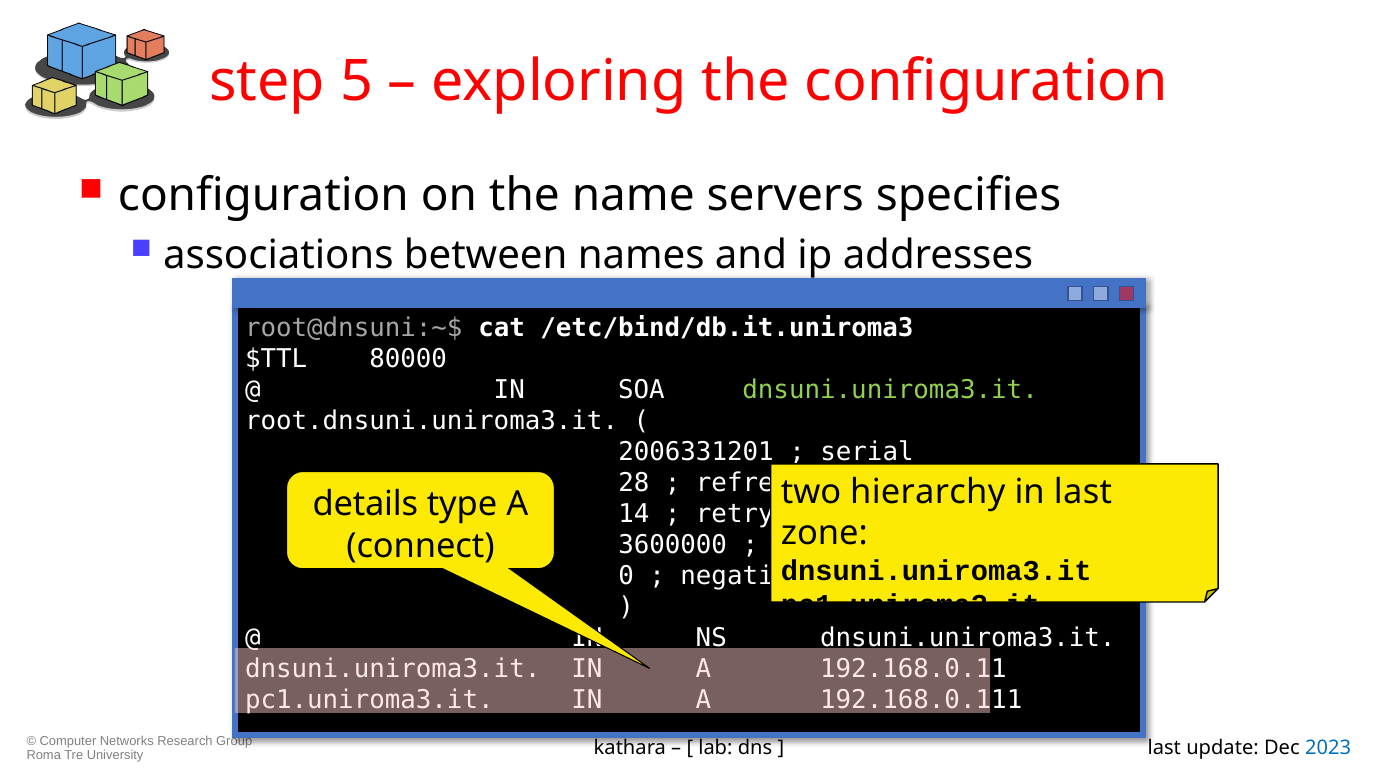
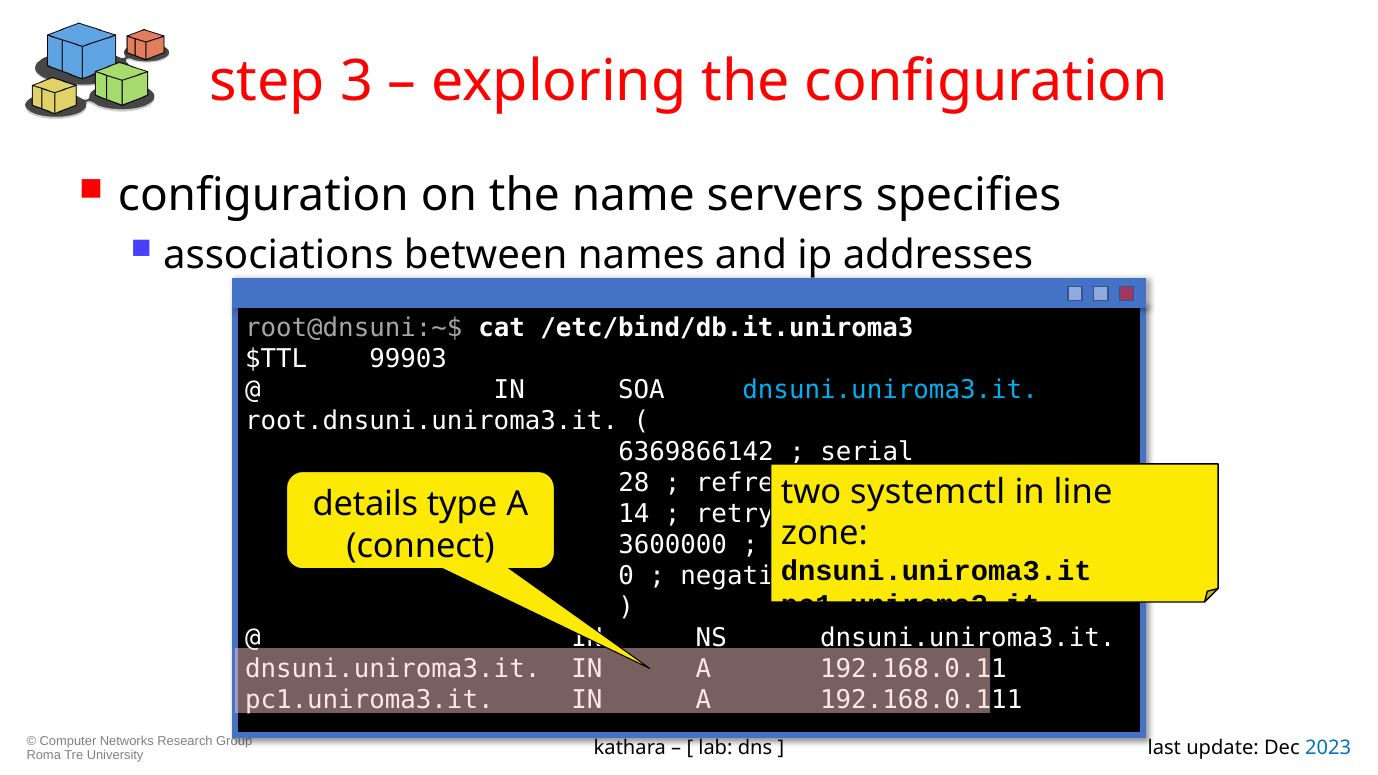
5: 5 -> 3 (356, 82)
80000: 80000 -> 99903 (408, 359)
dnsuni.uniroma3.it colour: light green -> light blue (890, 390)
2006331201: 2006331201 -> 6369866142 (696, 452)
hierarchy: hierarchy -> systemctl (928, 492)
in last: last -> line (1083, 492)
